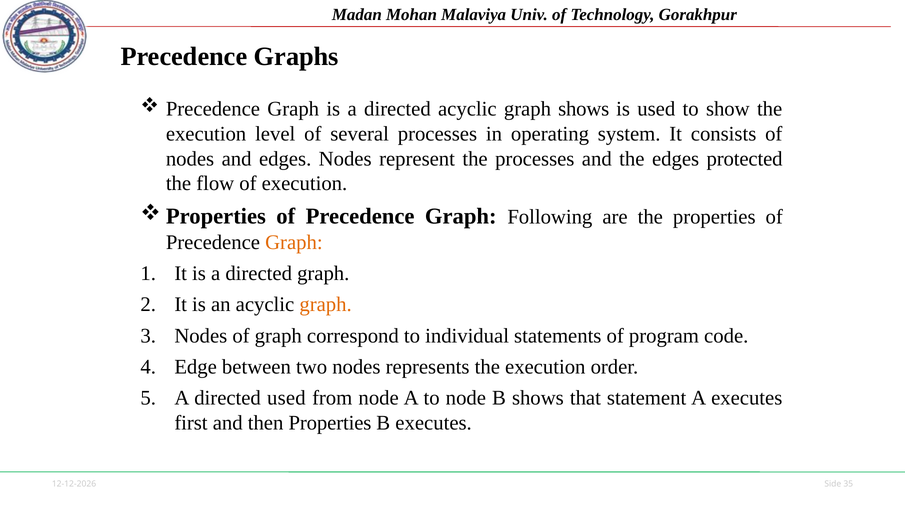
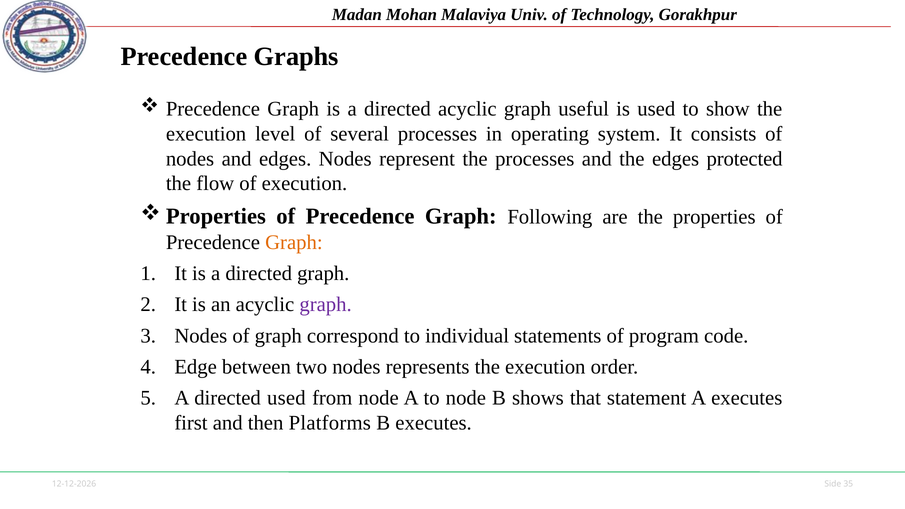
graph shows: shows -> useful (584, 109)
graph colour: orange -> purple (326, 305)
then Properties: Properties -> Platforms (330, 423)
